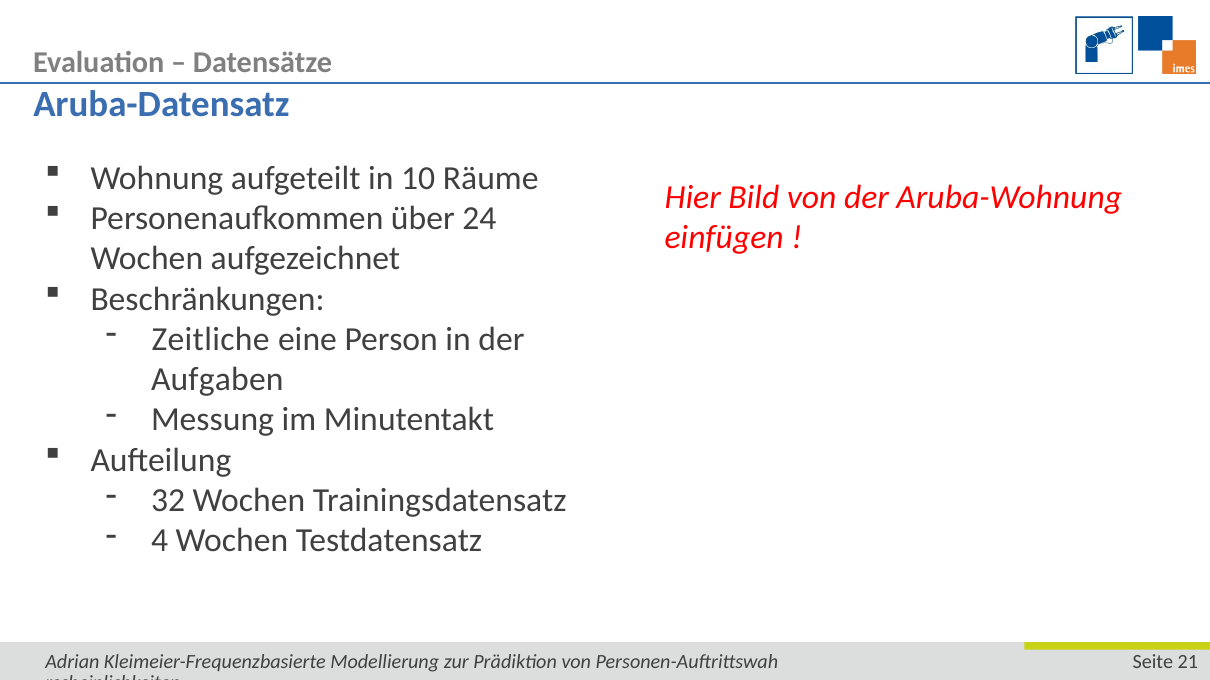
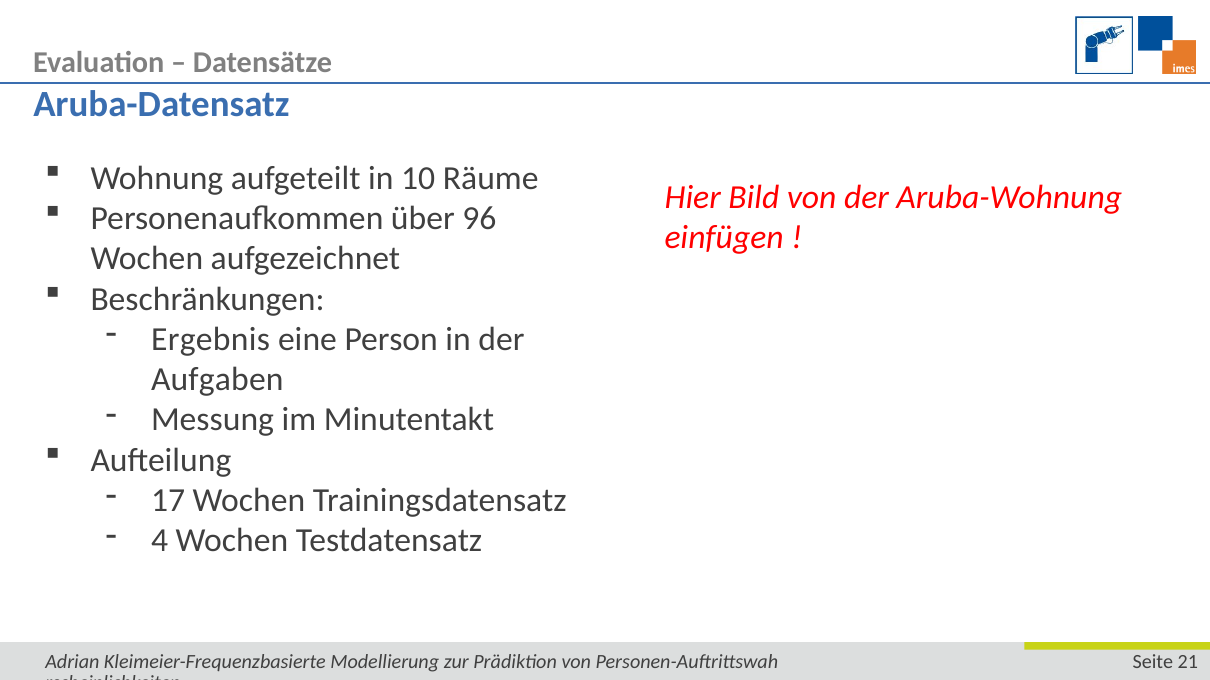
24: 24 -> 96 (479, 219)
Zeitliche: Zeitliche -> Ergebnis (211, 340)
32: 32 -> 17 (168, 501)
